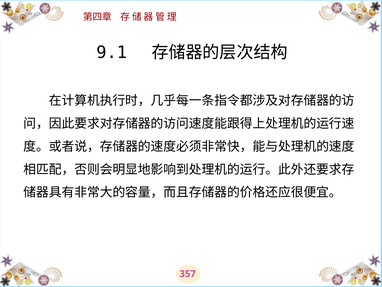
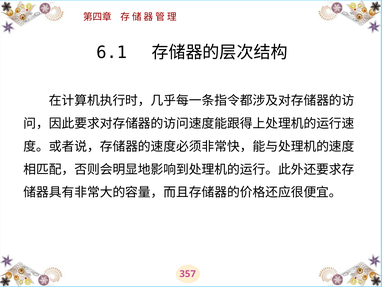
9.1: 9.1 -> 6.1 (112, 52)
